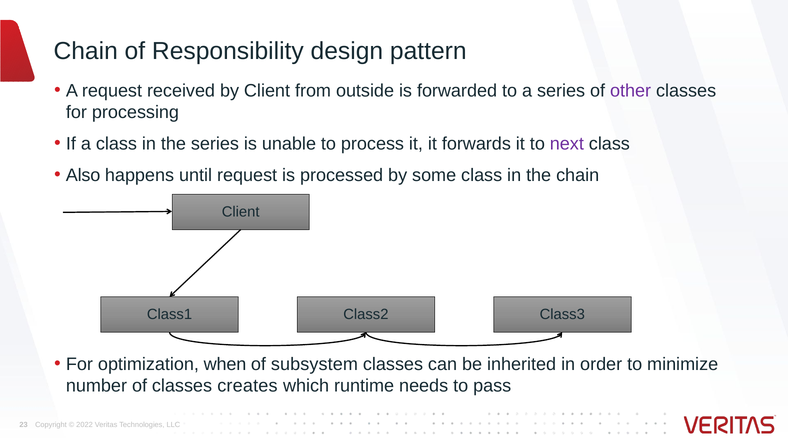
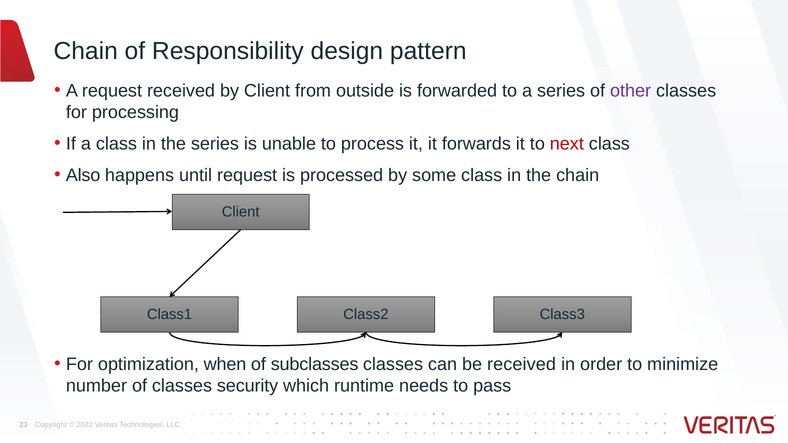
next colour: purple -> red (567, 144)
subsystem: subsystem -> subclasses (315, 364)
be inherited: inherited -> received (522, 364)
creates: creates -> security (248, 386)
